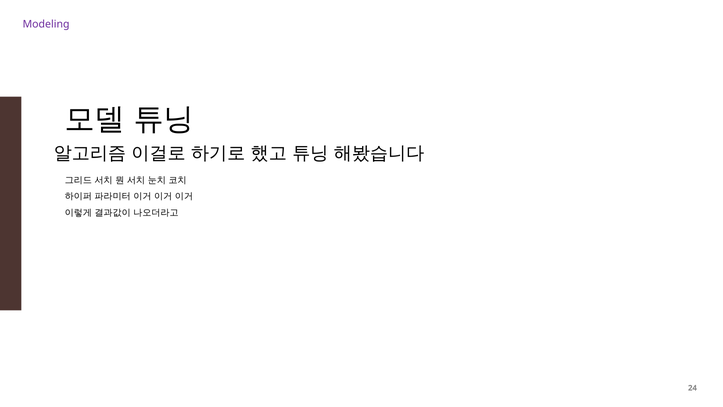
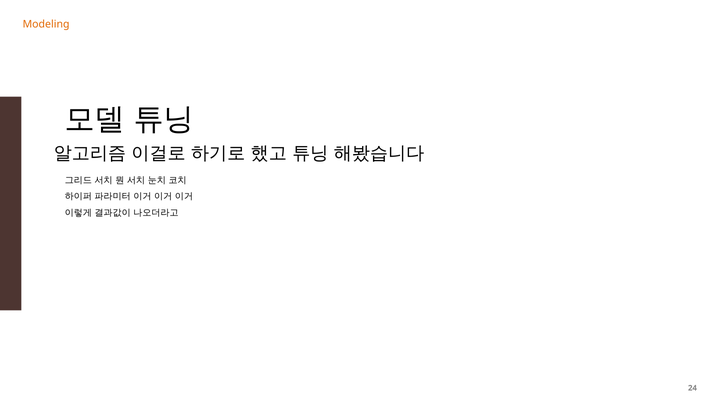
Modeling colour: purple -> orange (46, 24)
